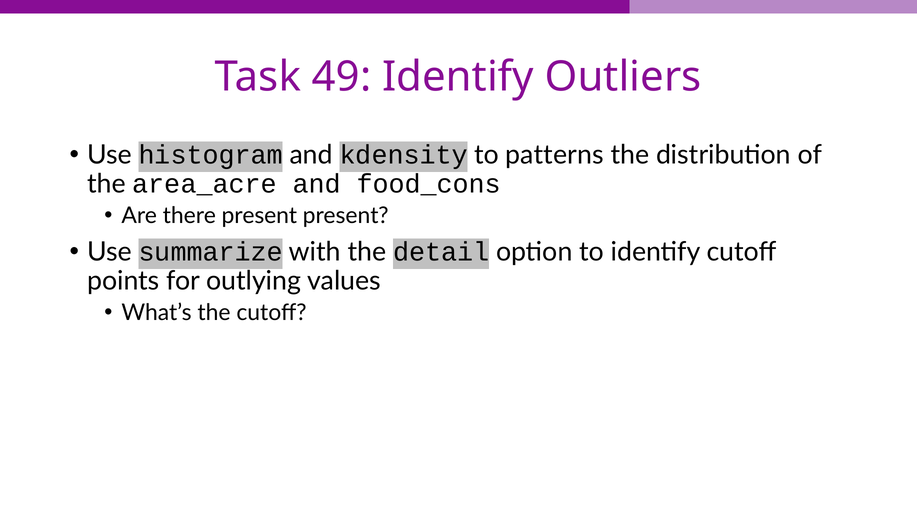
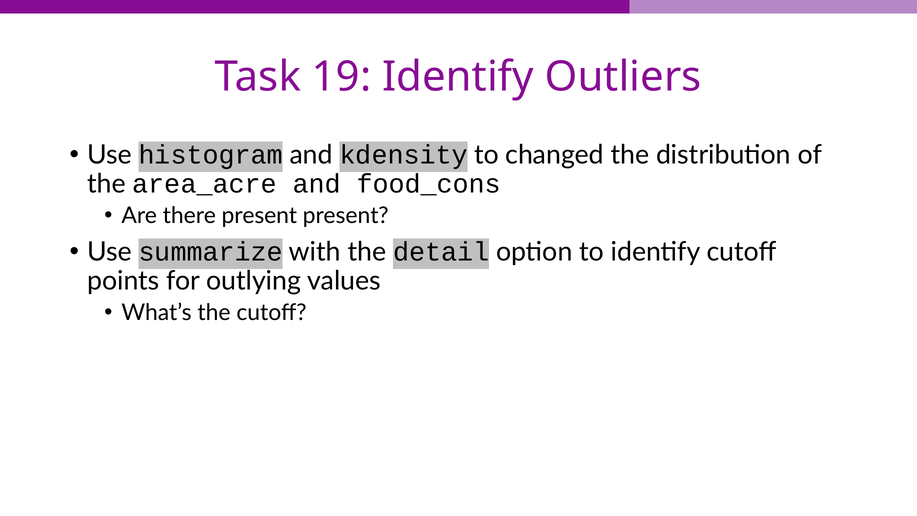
49: 49 -> 19 (342, 77)
patterns: patterns -> changed (555, 155)
